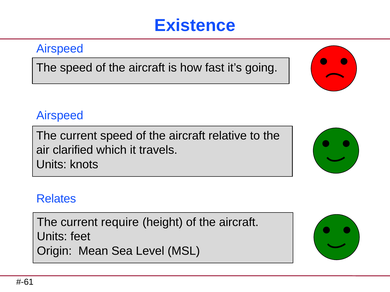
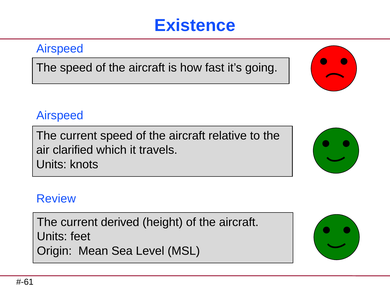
Relates: Relates -> Review (56, 199)
require: require -> derived (120, 223)
